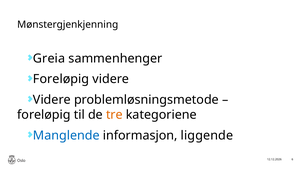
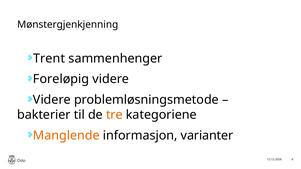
Greia: Greia -> Trent (49, 59)
foreløpig: foreløpig -> bakterier (44, 115)
Manglende colour: blue -> orange (66, 136)
liggende: liggende -> varianter (207, 136)
